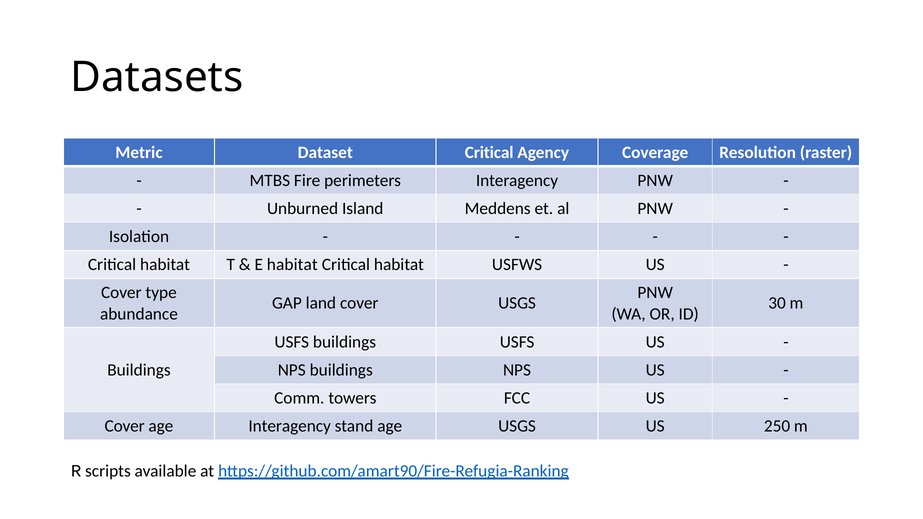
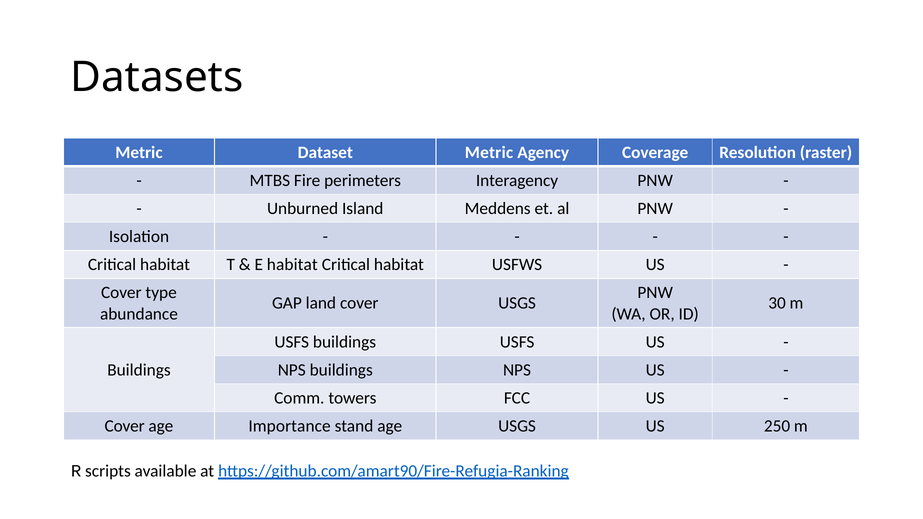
Dataset Critical: Critical -> Metric (489, 152)
age Interagency: Interagency -> Importance (290, 426)
